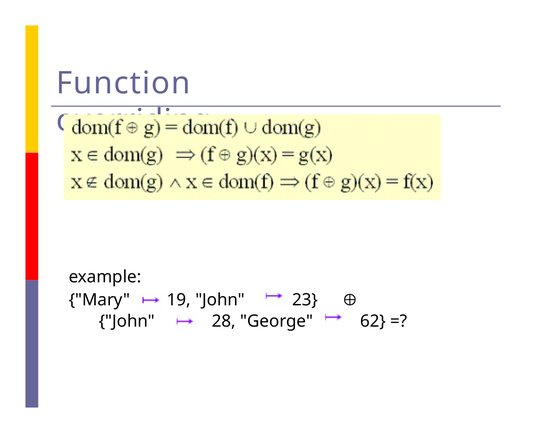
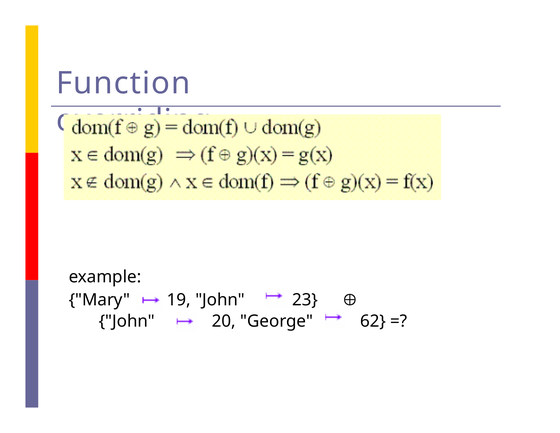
28: 28 -> 20 (224, 321)
